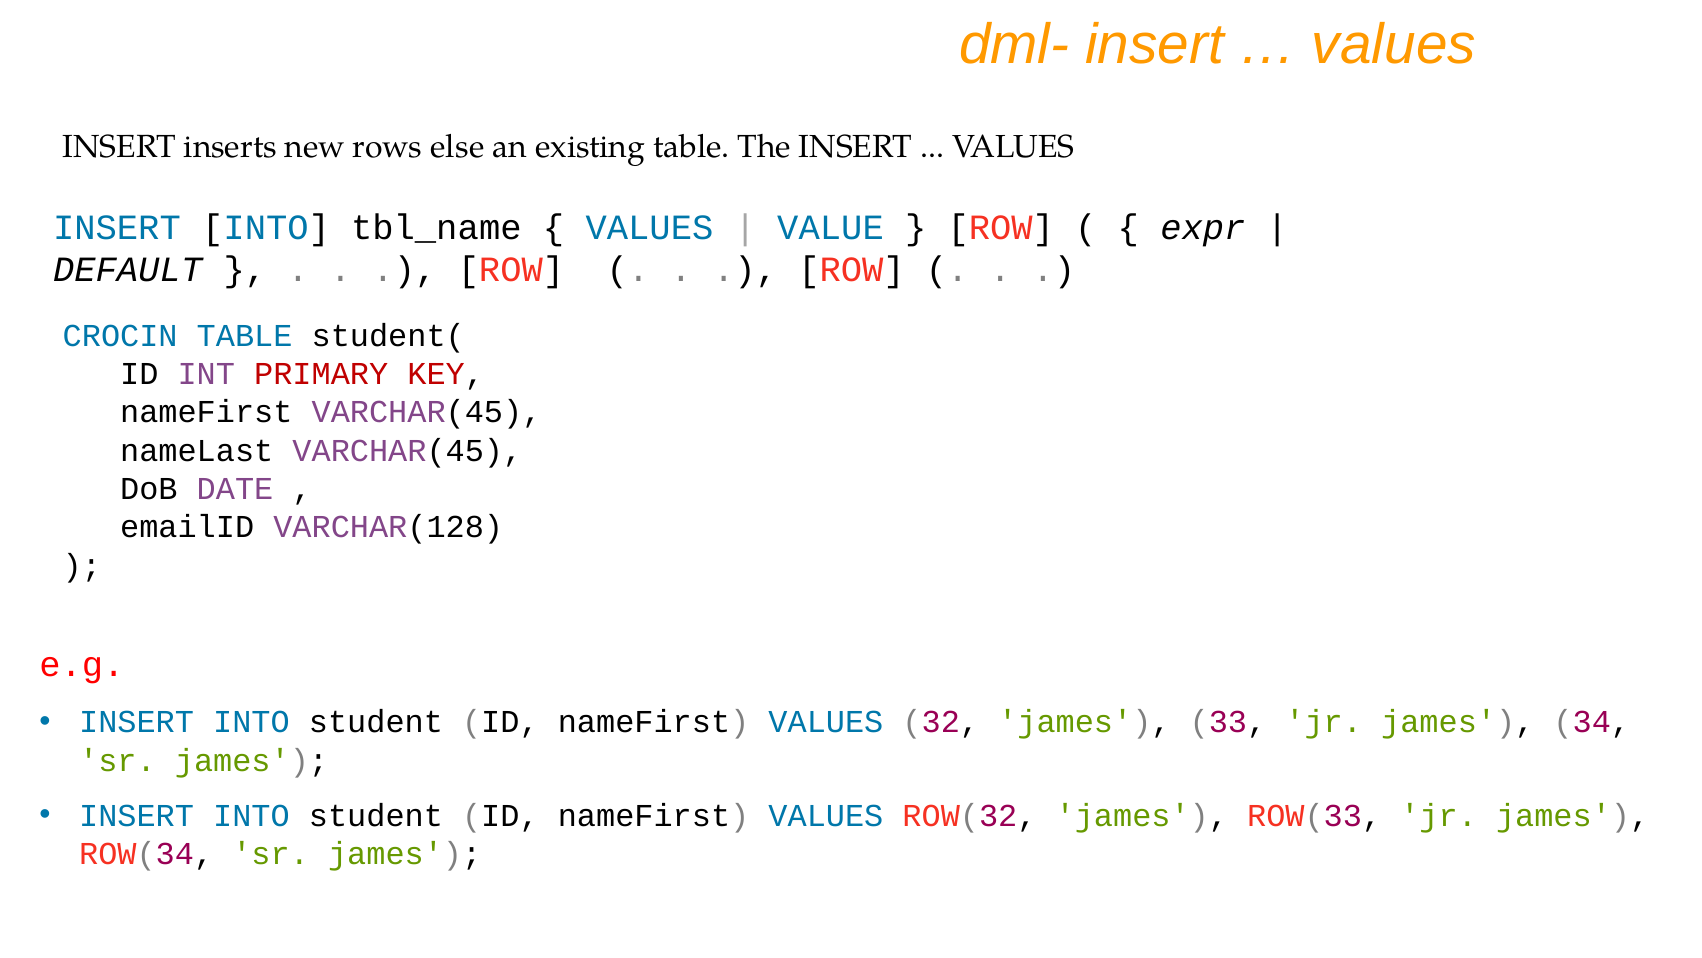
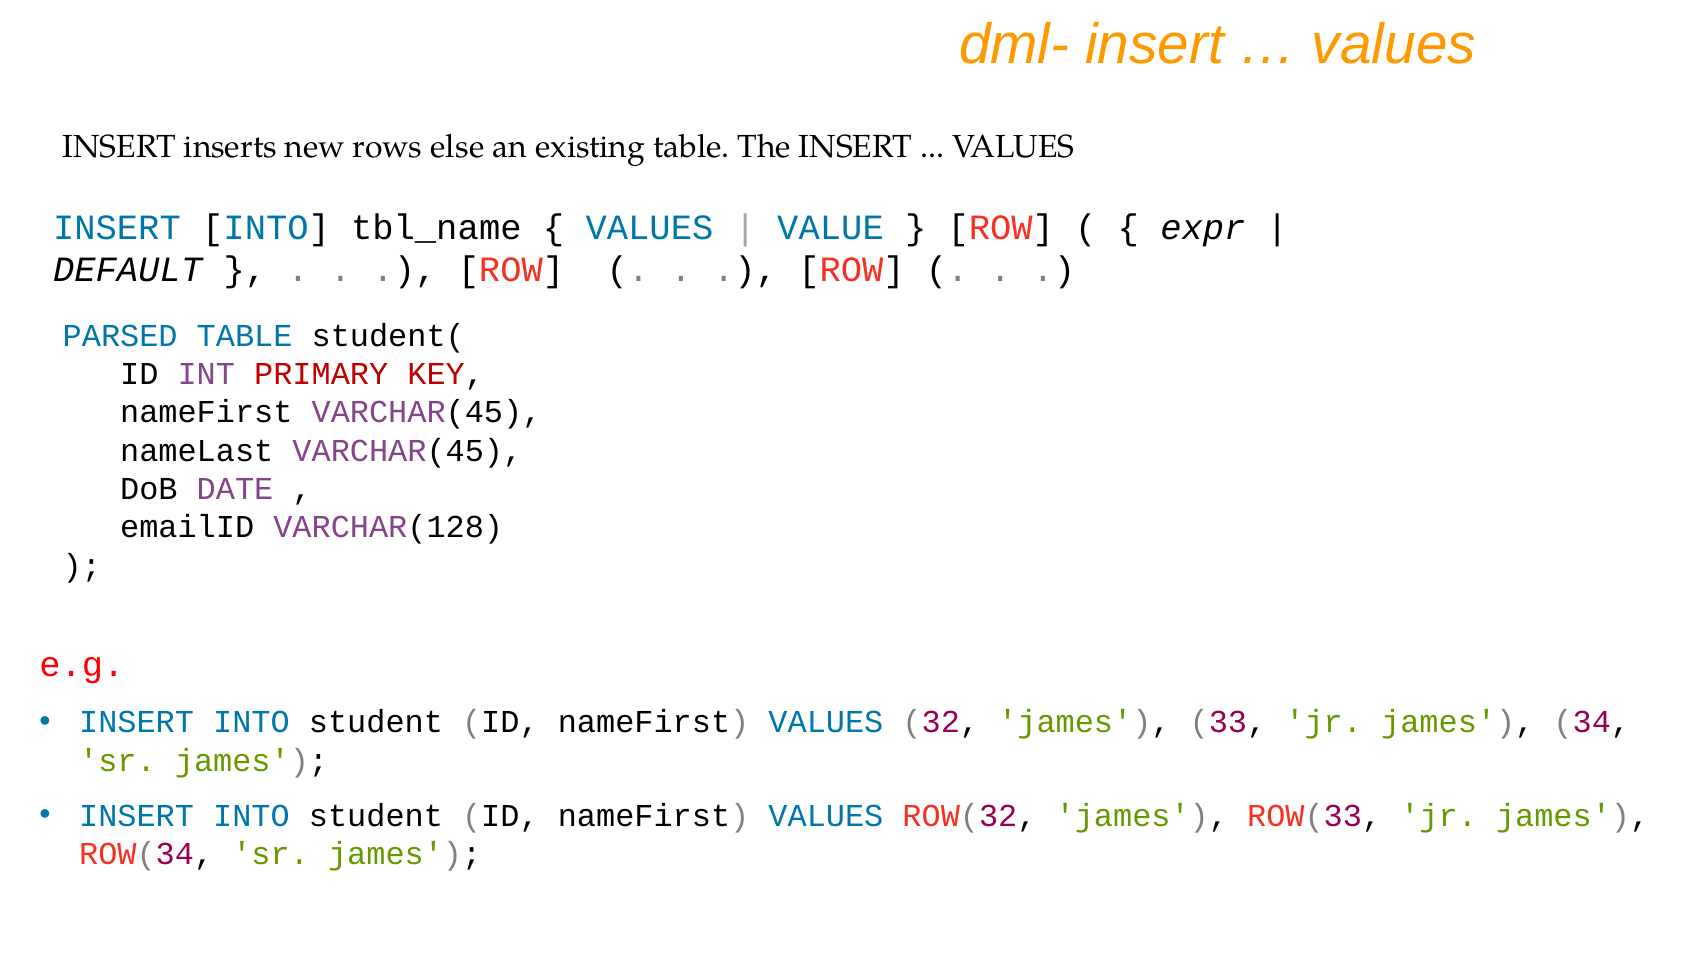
CROCIN: CROCIN -> PARSED (120, 335)
